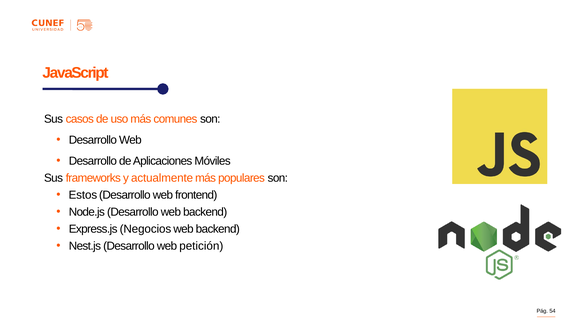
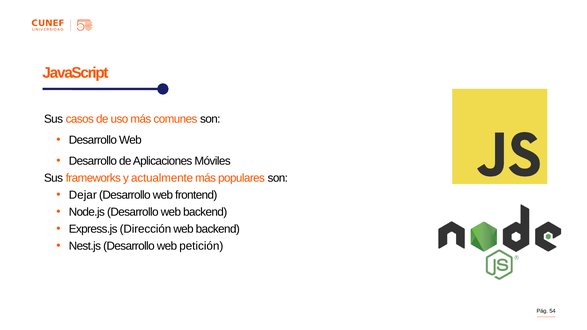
Estos: Estos -> Dejar (83, 195)
Negocios: Negocios -> Dirección (145, 229)
